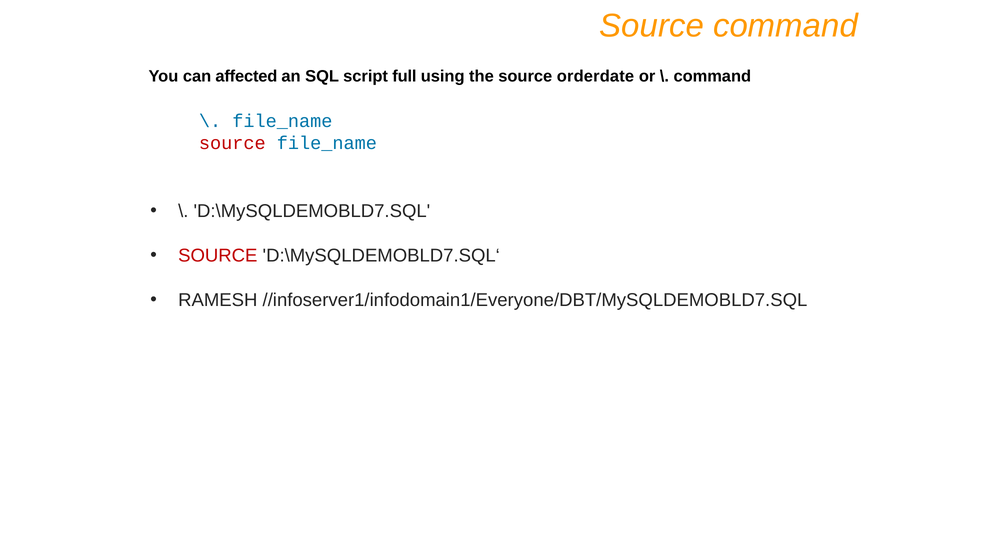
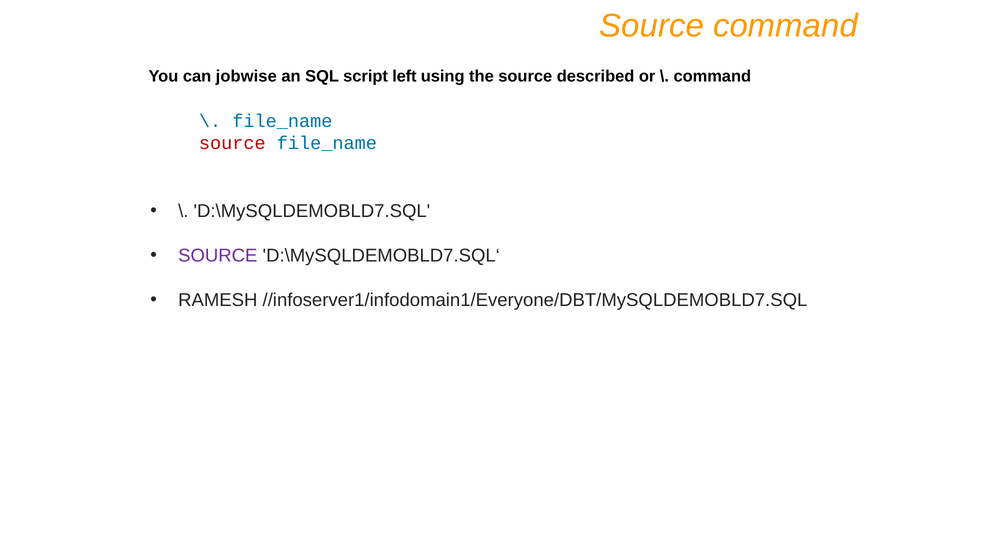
affected: affected -> jobwise (246, 77)
full: full -> left (404, 77)
orderdate: orderdate -> described (596, 77)
SOURCE colour: red -> purple (218, 256)
